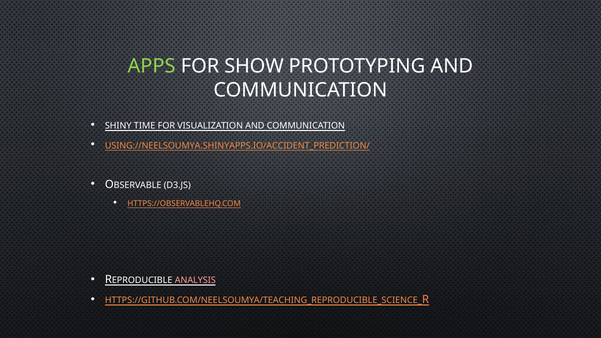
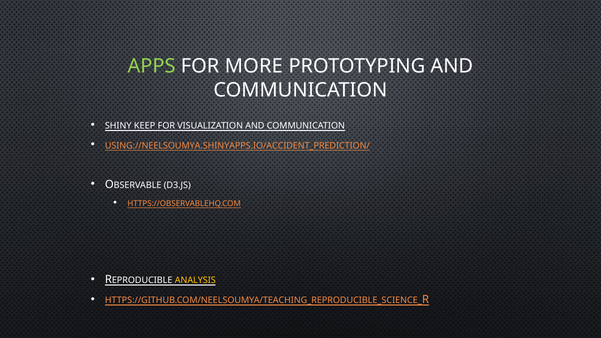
SHOW: SHOW -> MORE (254, 66)
TIME: TIME -> KEEP (145, 126)
ANALYSIS colour: pink -> yellow (195, 281)
